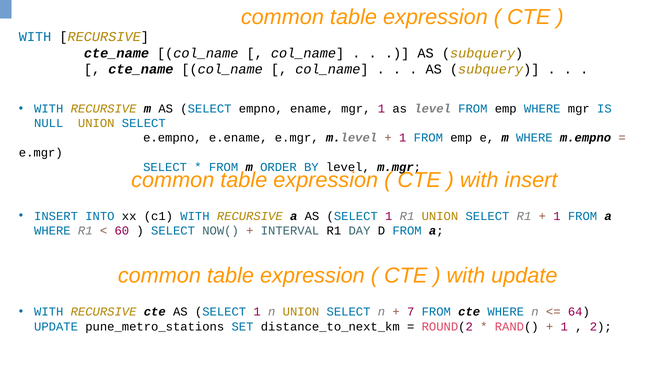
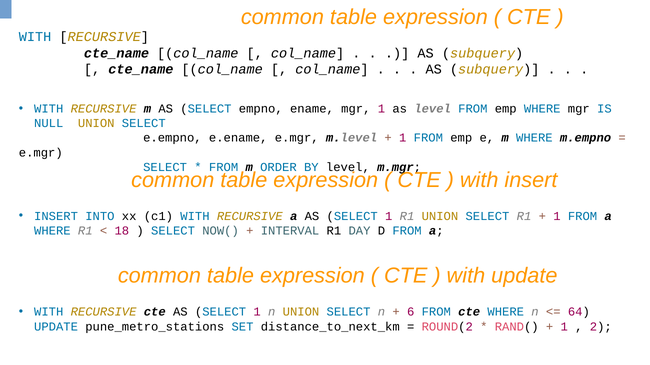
60: 60 -> 18 (122, 231)
7: 7 -> 6 (411, 312)
